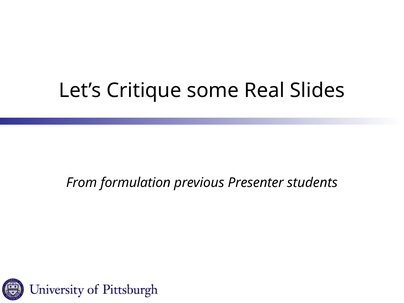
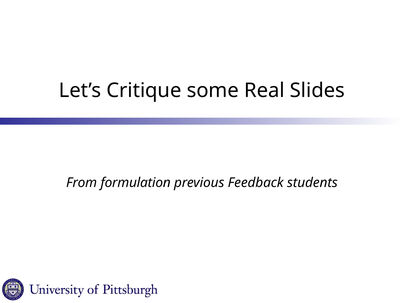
Presenter: Presenter -> Feedback (256, 183)
